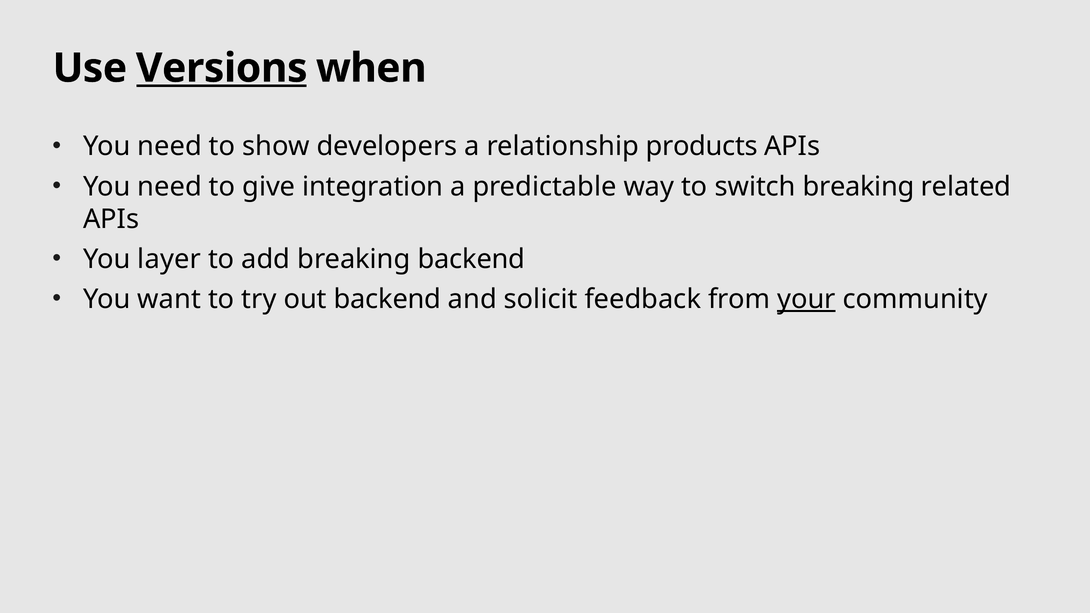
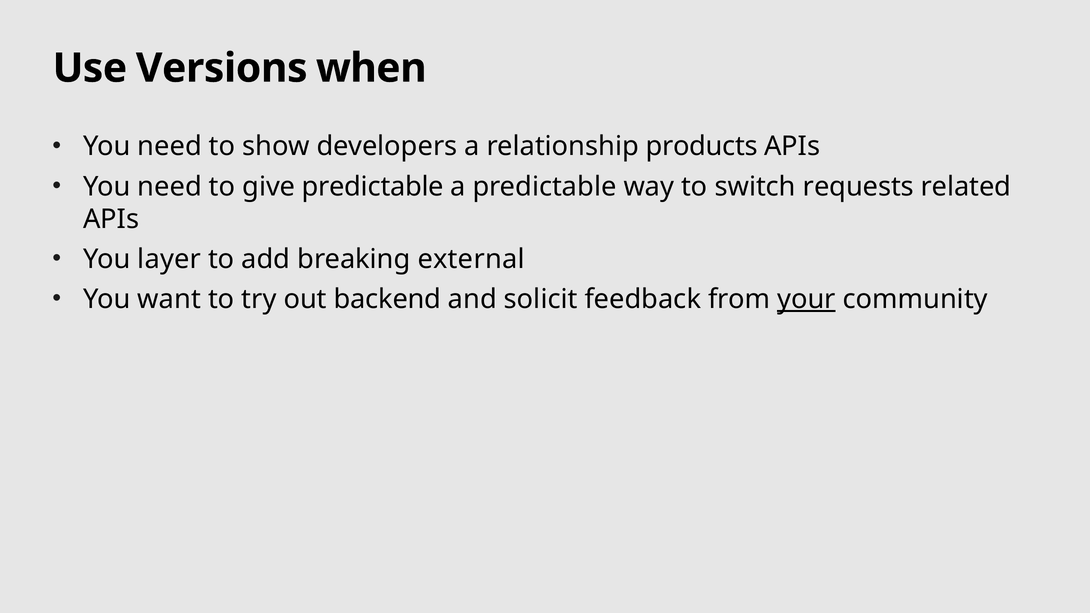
Versions underline: present -> none (222, 68)
give integration: integration -> predictable (373, 187)
switch breaking: breaking -> requests (858, 187)
breaking backend: backend -> external (471, 259)
